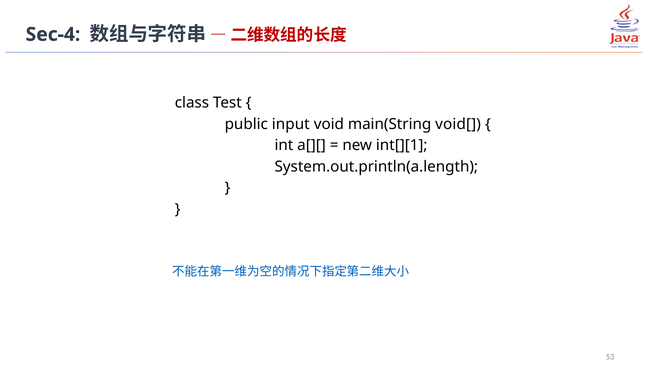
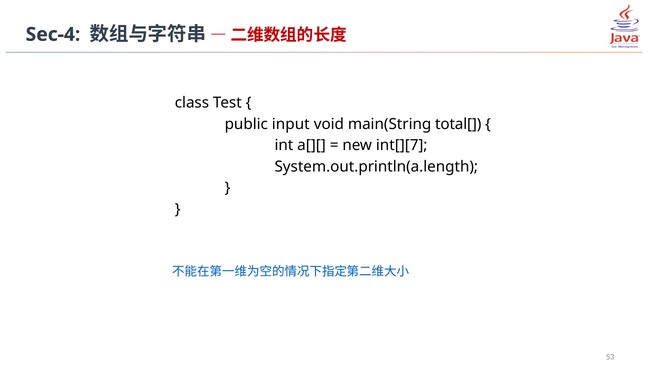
void[: void[ -> total[ (458, 124)
int[][1: int[][1 -> int[][7 (402, 145)
